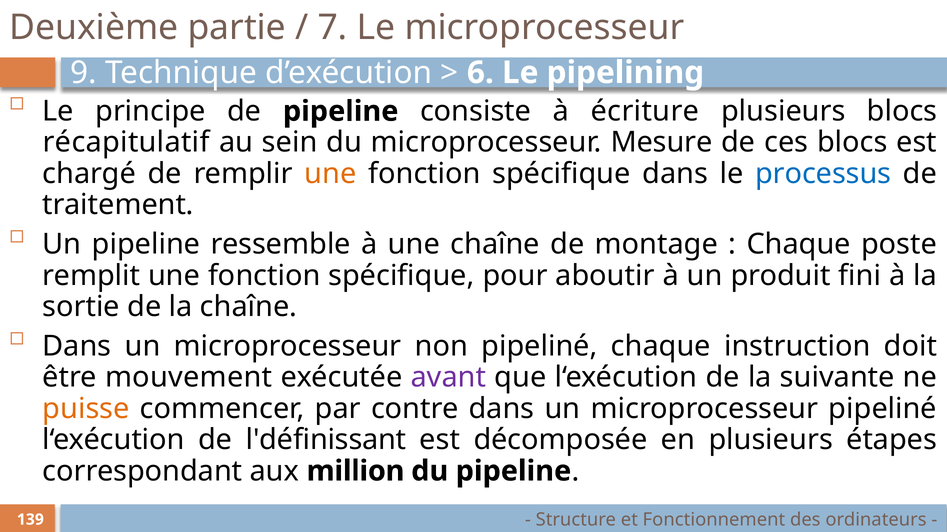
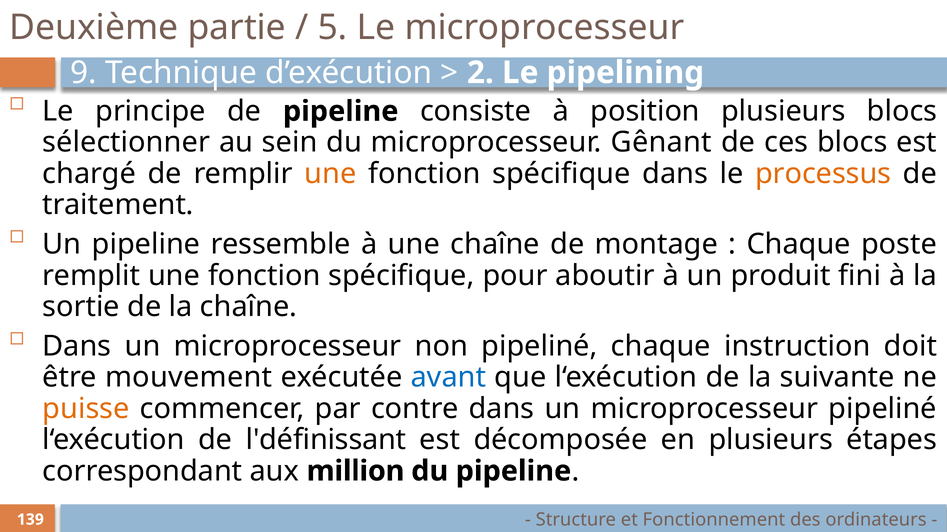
7: 7 -> 5 (333, 28)
6: 6 -> 2 (480, 73)
écriture: écriture -> position (645, 111)
récapitulatif: récapitulatif -> sélectionner (126, 143)
Mesure: Mesure -> Gênant (661, 143)
processus colour: blue -> orange (823, 174)
avant colour: purple -> blue (448, 378)
